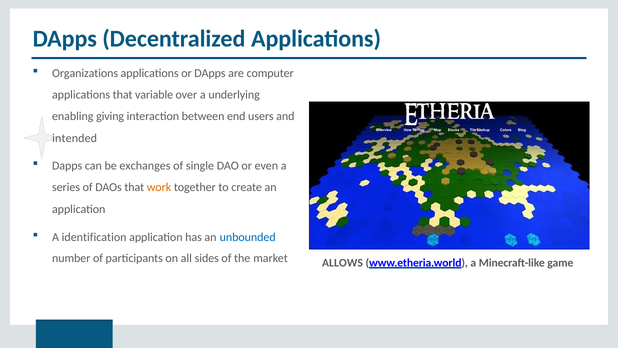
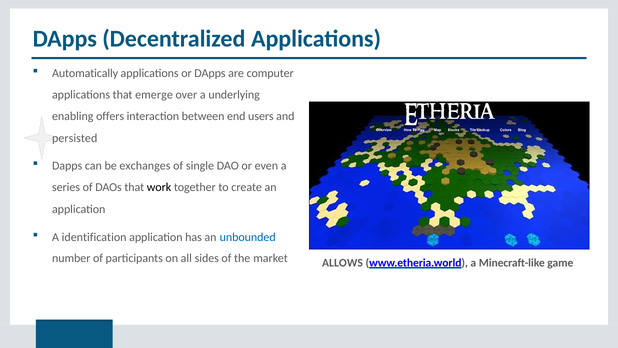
Organizations: Organizations -> Automatically (85, 73)
variable: variable -> emerge (154, 95)
giving: giving -> offers (110, 116)
intended: intended -> persisted (75, 138)
work colour: orange -> black (159, 187)
